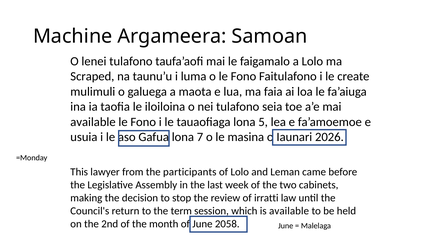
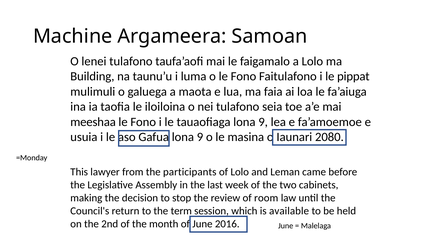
Scraped: Scraped -> Building (92, 77)
create: create -> pippat (353, 77)
available: available -> meeshaa (93, 122)
tauaofiaga lona 5: 5 -> 9 (263, 122)
Gafua lona 7: 7 -> 9 (200, 137)
2026: 2026 -> 2080 (329, 137)
irratti: irratti -> room (266, 198)
2058: 2058 -> 2016 (227, 224)
